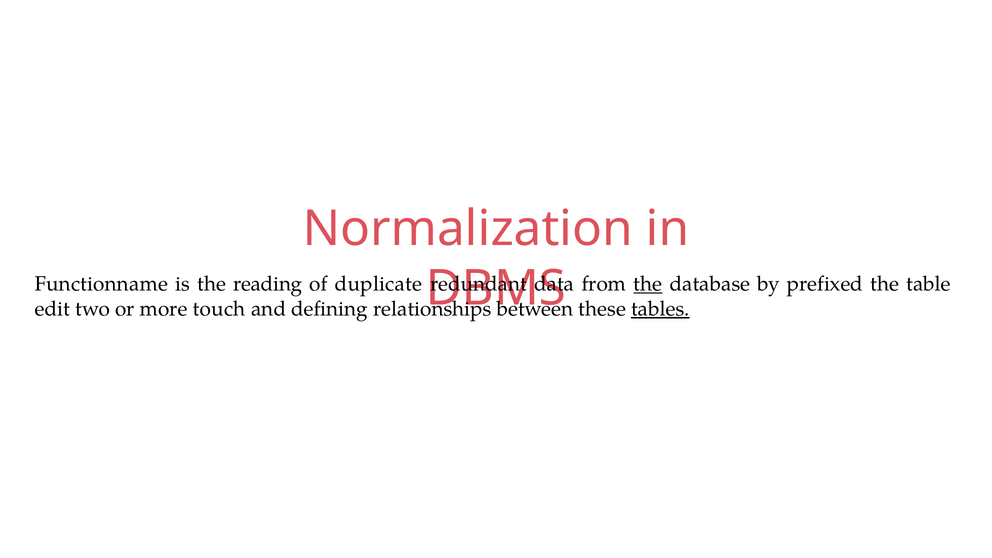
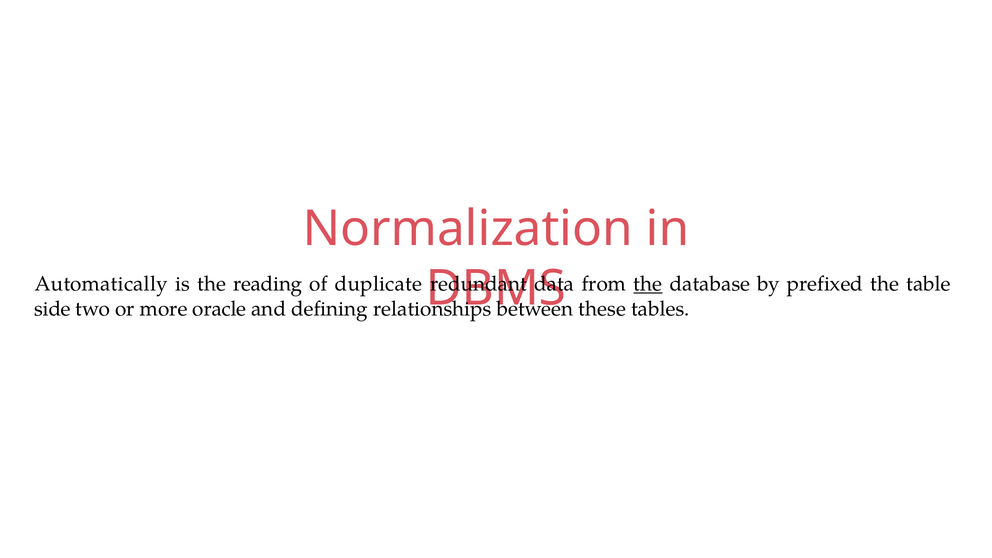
Functionname: Functionname -> Automatically (101, 284)
edit: edit -> side (53, 309)
touch: touch -> oracle (219, 309)
tables underline: present -> none (660, 309)
